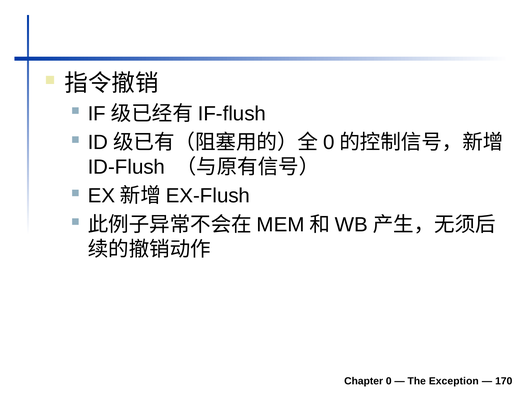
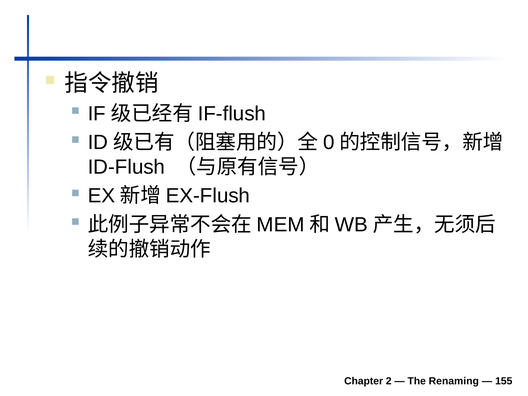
Chapter 0: 0 -> 2 (389, 381)
Exception: Exception -> Renaming (454, 381)
170: 170 -> 155 (504, 381)
